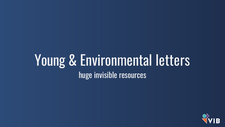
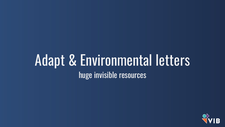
Young: Young -> Adapt (50, 61)
